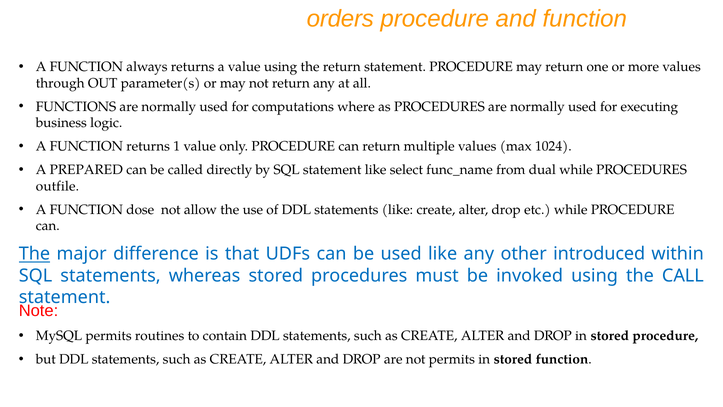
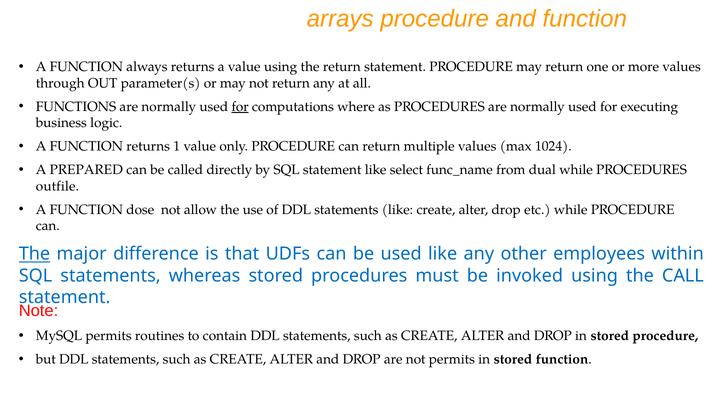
orders: orders -> arrays (340, 19)
for underline: none -> present (240, 107)
introduced: introduced -> employees (599, 254)
